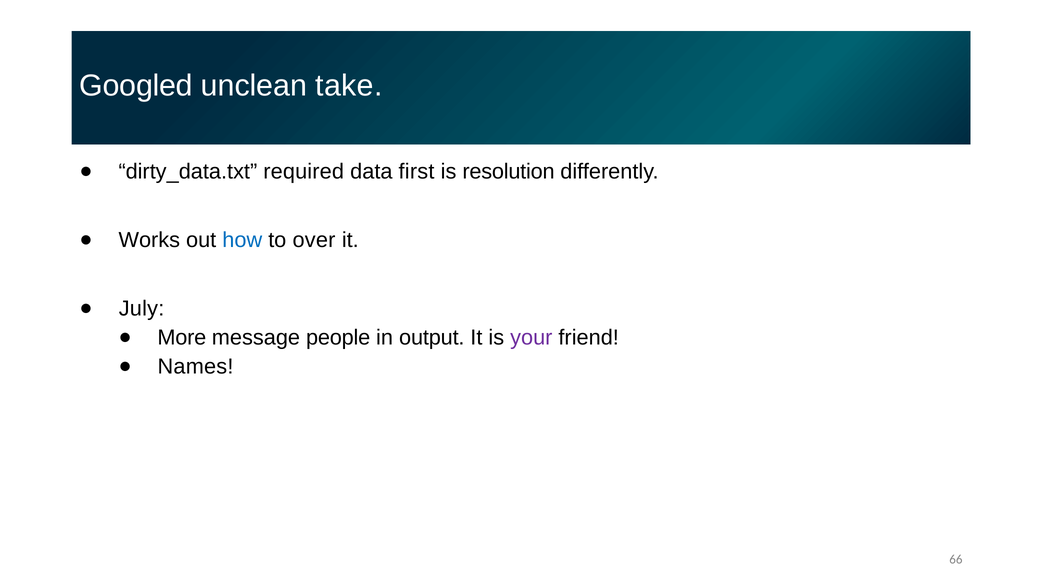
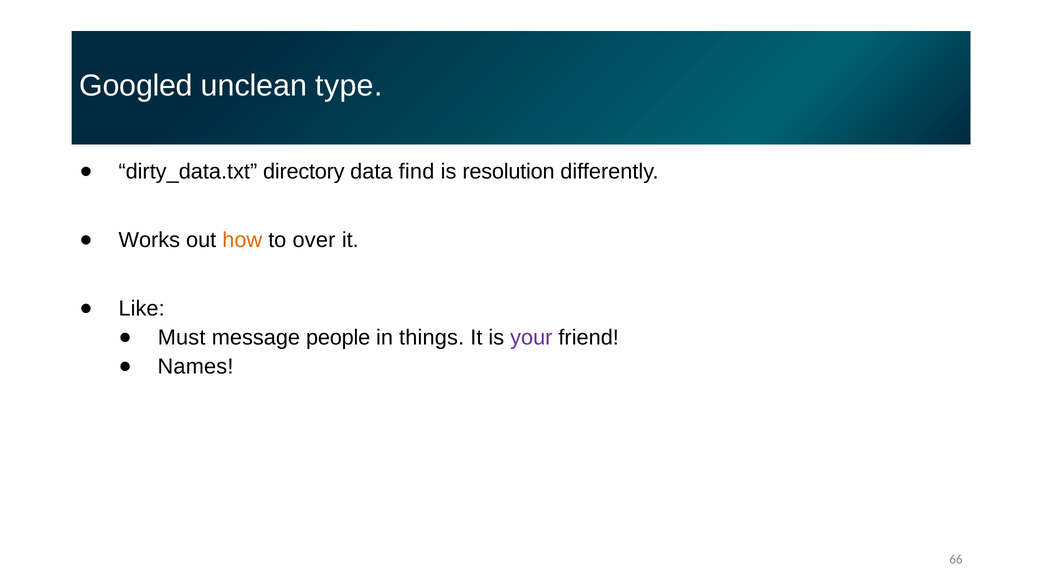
take: take -> type (349, 86)
required: required -> directory (304, 172)
first: first -> find (417, 172)
how colour: blue -> orange (242, 240)
July: July -> Like (142, 309)
More: More -> Must (182, 338)
output: output -> things (432, 338)
